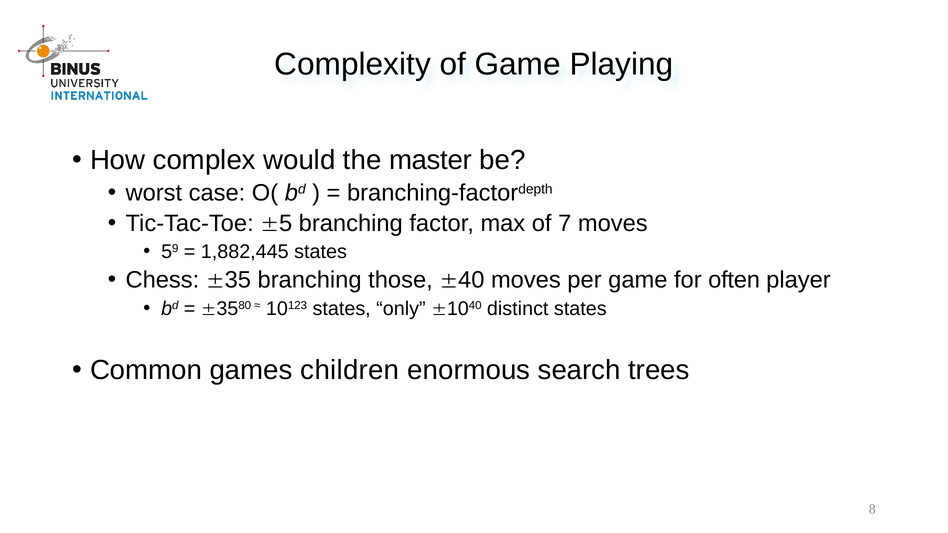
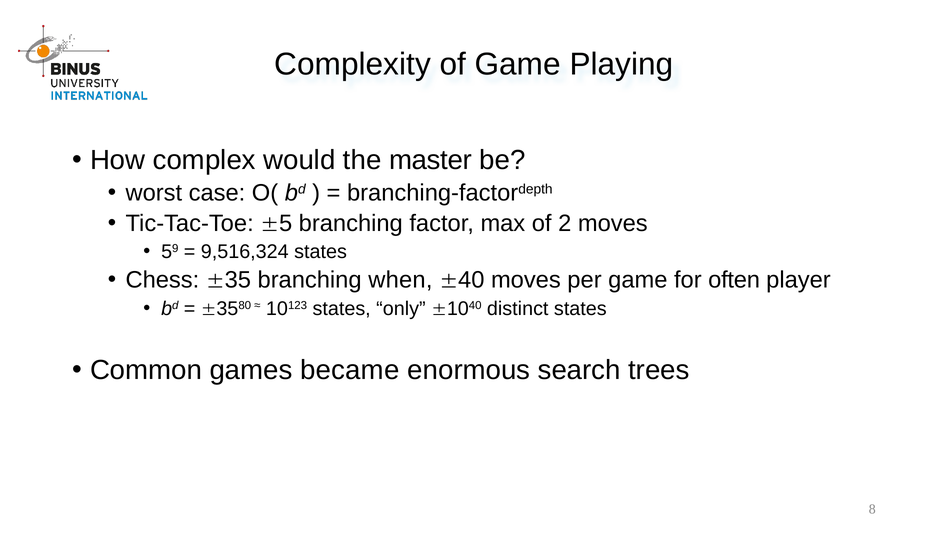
7: 7 -> 2 (565, 223)
1,882,445: 1,882,445 -> 9,516,324 (245, 252)
those: those -> when (400, 280)
children: children -> became (350, 370)
